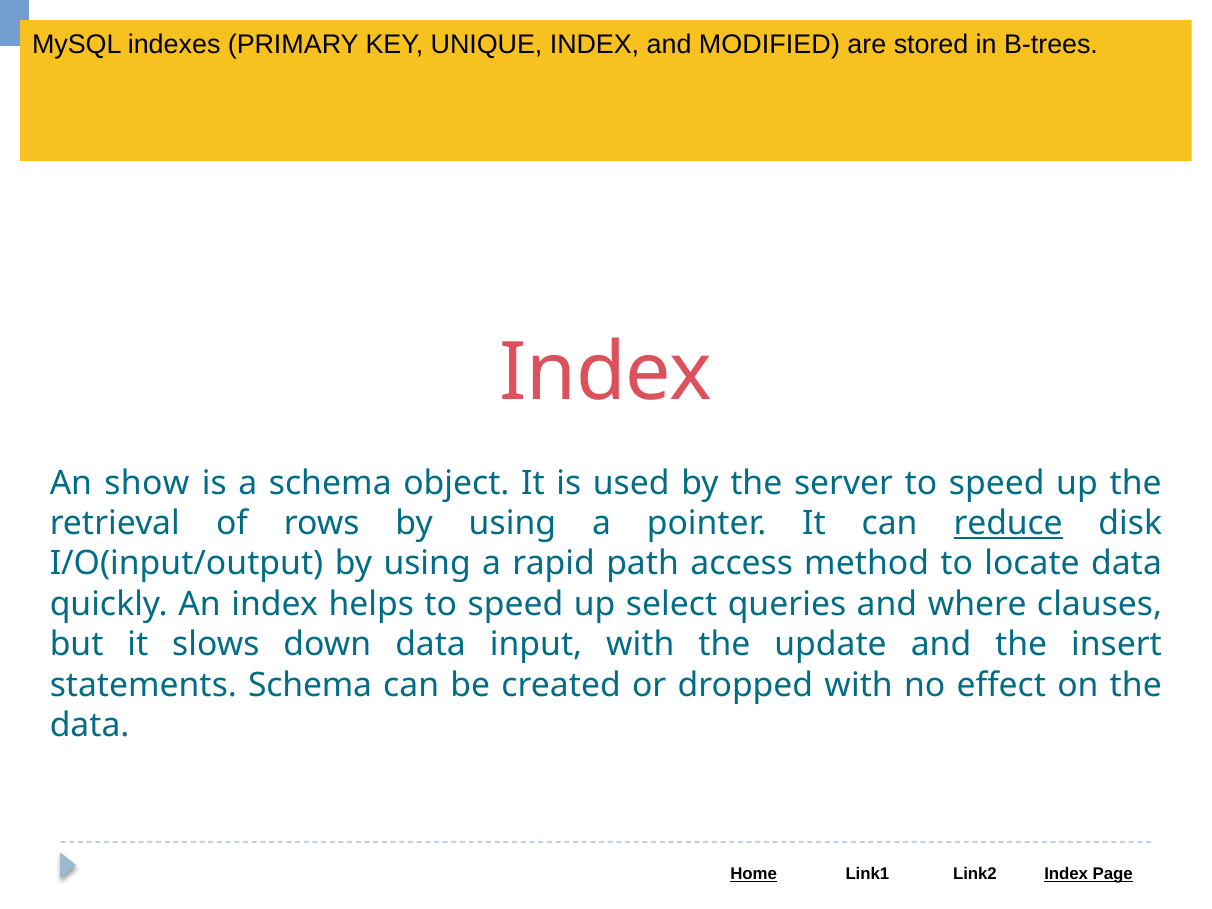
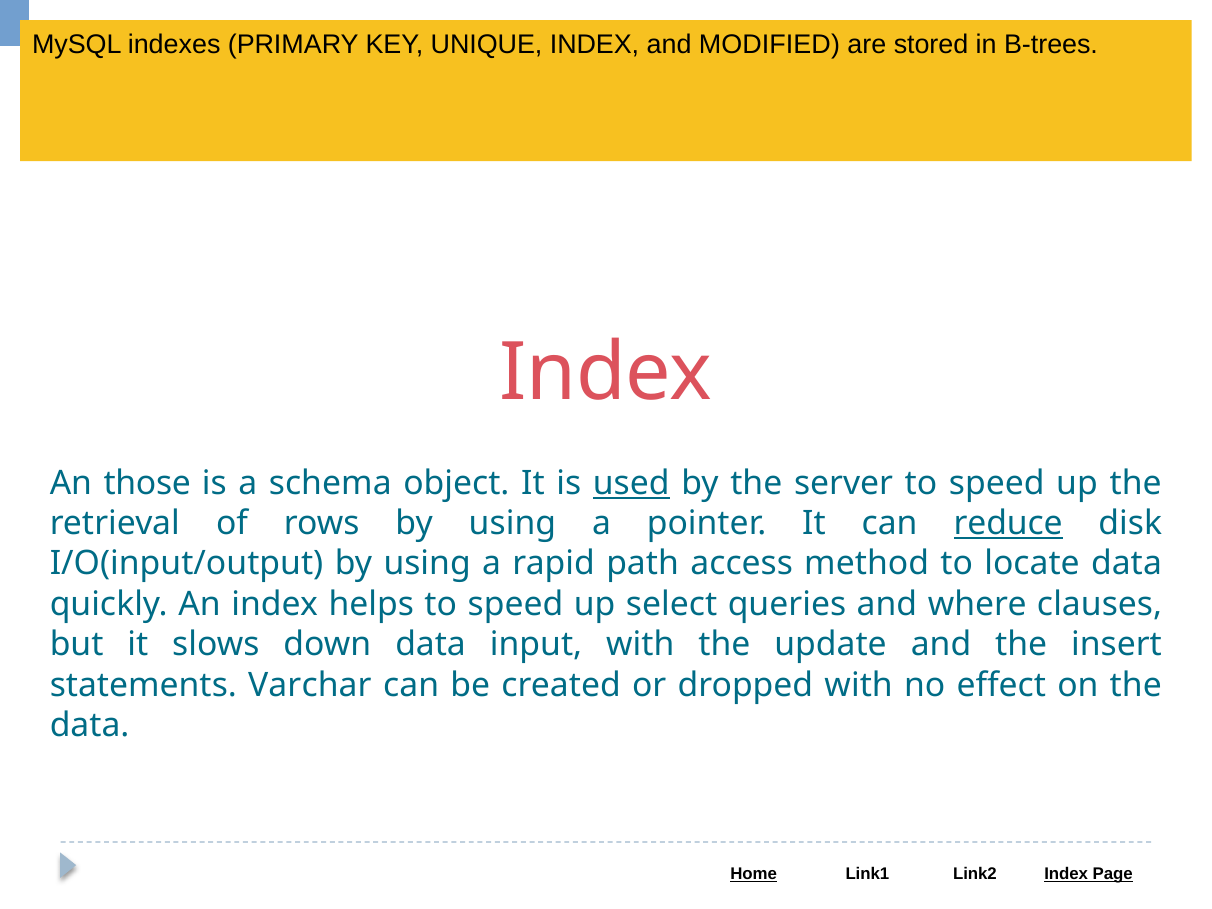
An show: show -> those (147, 483)
used underline: none -> present (631, 483)
statements Schema: Schema -> Varchar (310, 685)
